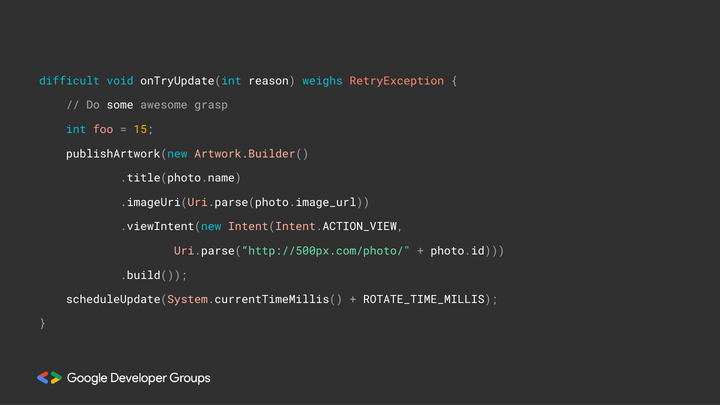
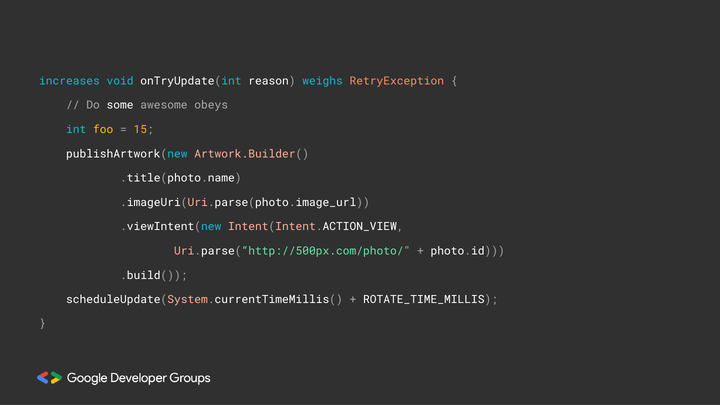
difficult: difficult -> increases (69, 81)
grasp: grasp -> obeys (211, 105)
foo colour: pink -> yellow (103, 130)
